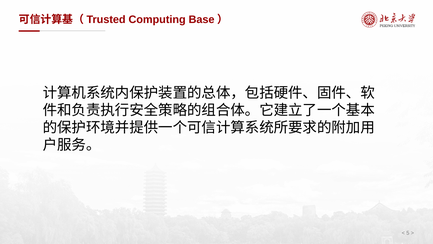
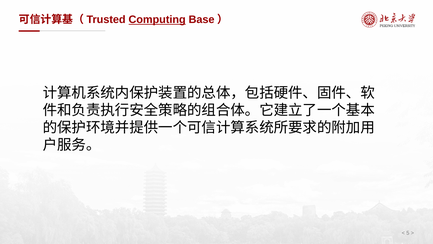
Computing underline: none -> present (157, 20)
